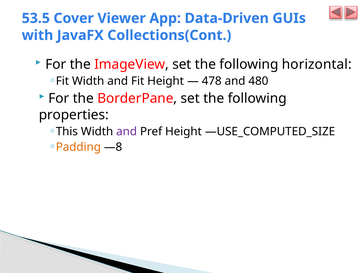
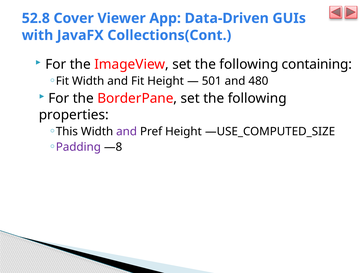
53.5: 53.5 -> 52.8 (36, 18)
horizontal: horizontal -> containing (317, 64)
478: 478 -> 501 (212, 81)
Padding colour: orange -> purple (78, 147)
